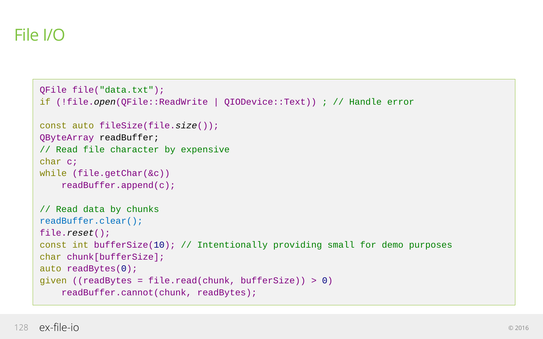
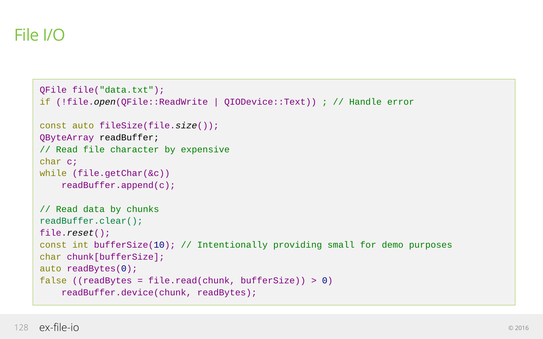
readBuffer.clear( colour: blue -> green (91, 221)
given: given -> false (53, 281)
readBuffer.cannot(chunk: readBuffer.cannot(chunk -> readBuffer.device(chunk (127, 293)
